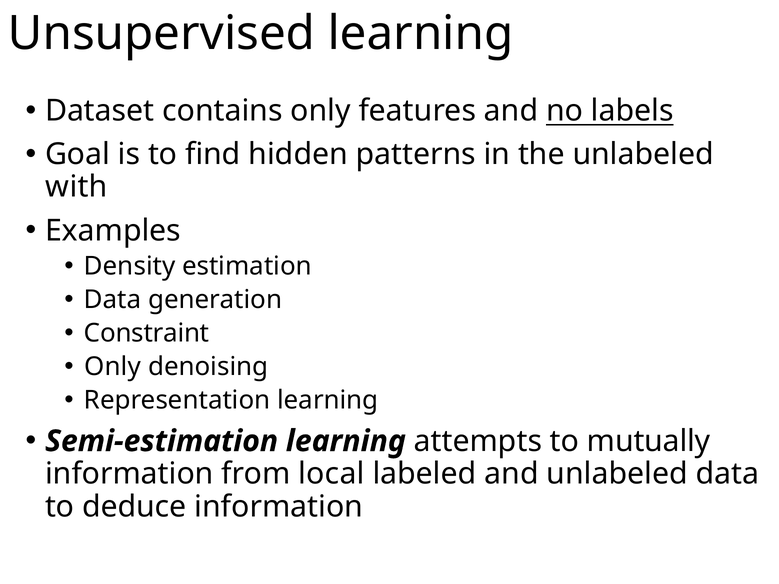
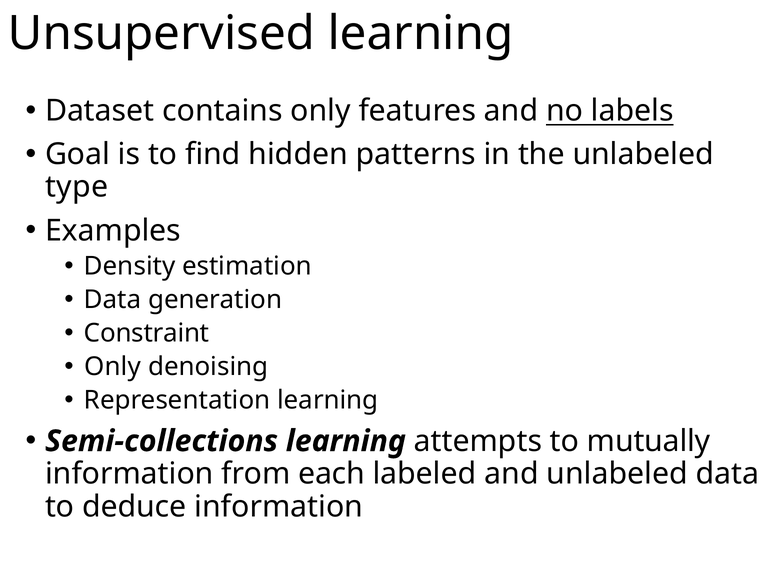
with: with -> type (77, 187)
Semi-estimation: Semi-estimation -> Semi-collections (162, 441)
local: local -> each (332, 474)
